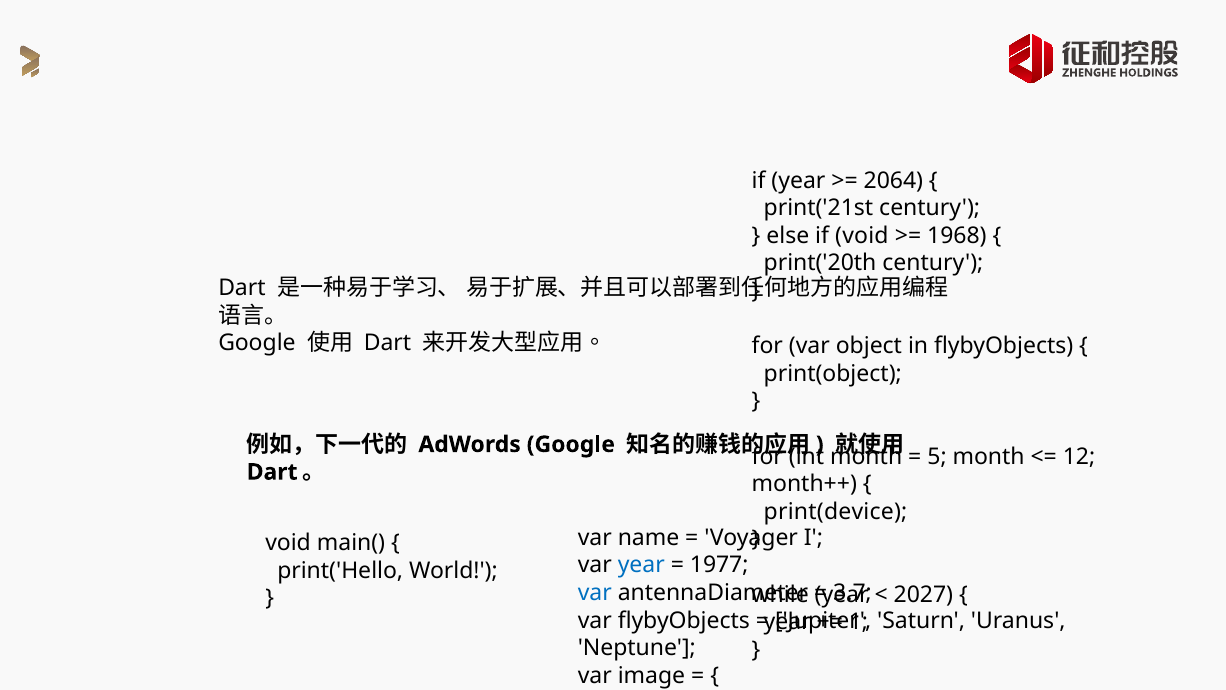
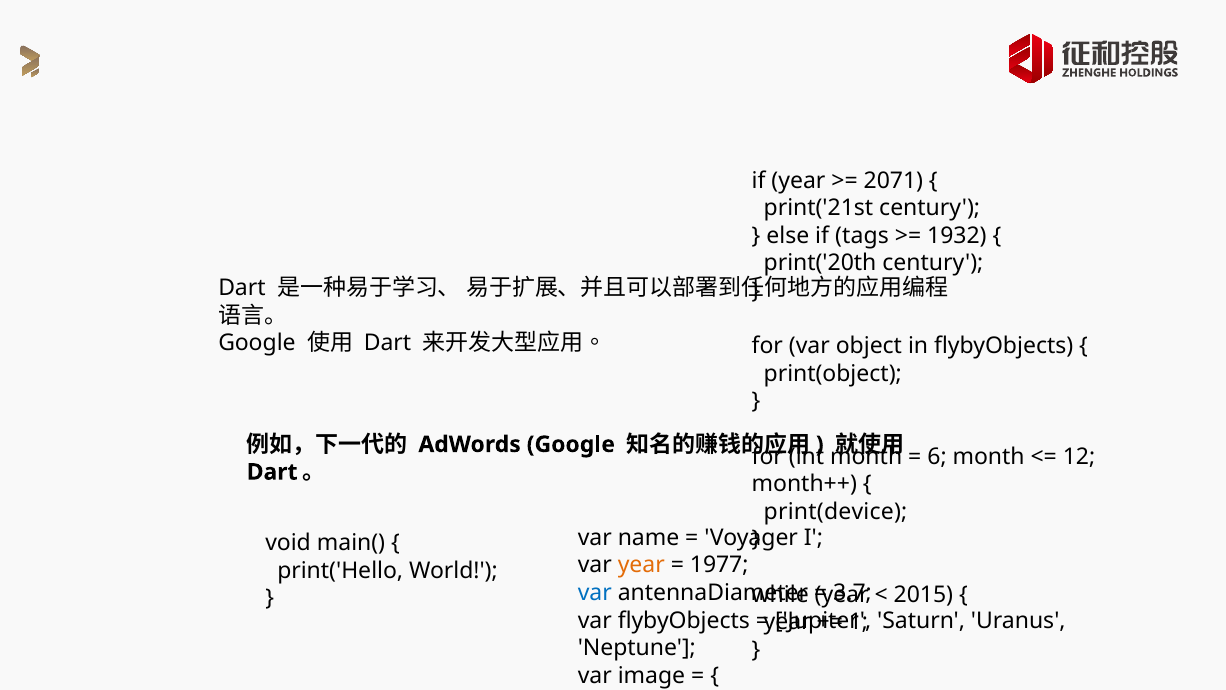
2064: 2064 -> 2071 (893, 180)
if void: void -> tags (862, 236)
1968: 1968 -> 1932 (957, 236)
5: 5 -> 6 (937, 456)
year colour: blue -> orange (641, 565)
2027: 2027 -> 2015 (923, 594)
